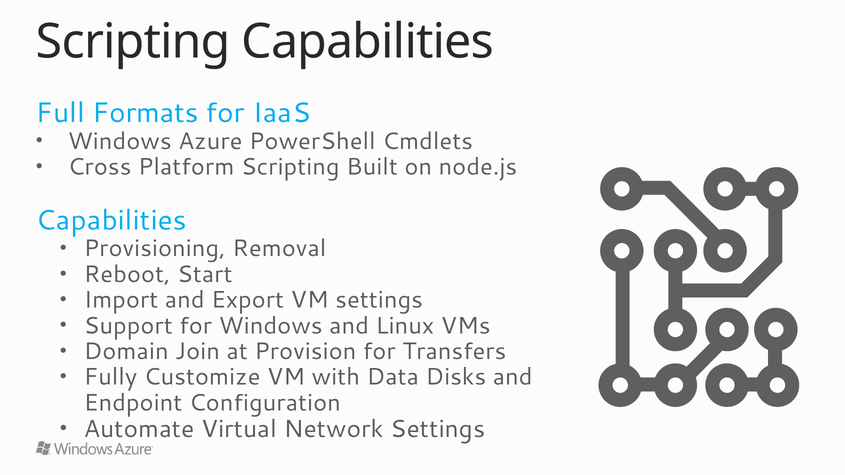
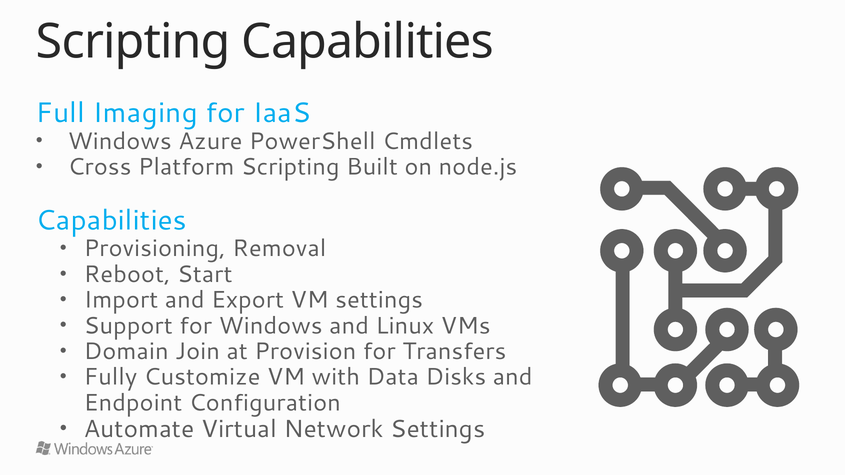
Formats: Formats -> Imaging (145, 113)
